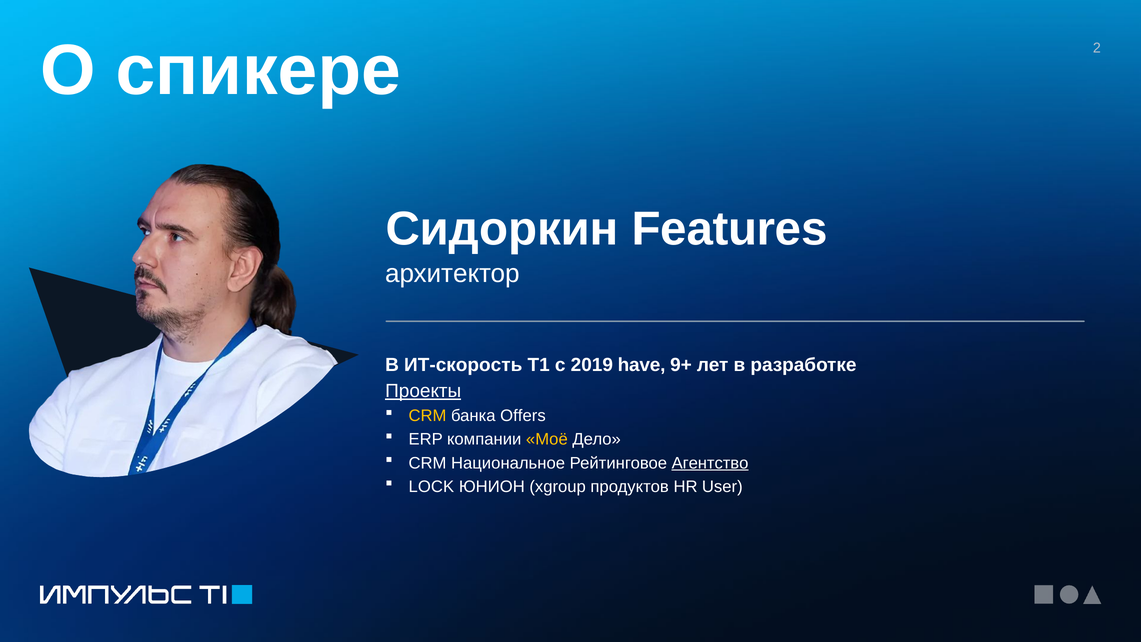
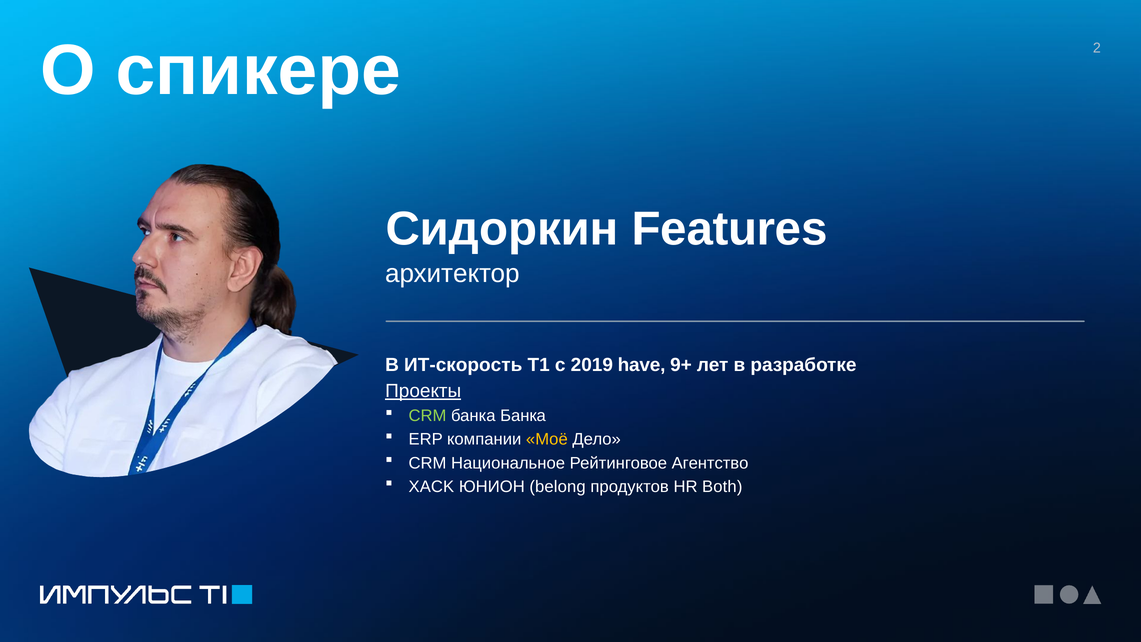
CRM colour: yellow -> light green (427, 416)
банка Offers: Offers -> Банка (523, 416)
Агентство underline: present -> none (710, 463)
LOCK: LOCK -> XACK (431, 486)
xgroup: xgroup -> belong (558, 486)
User: User -> Both (722, 486)
